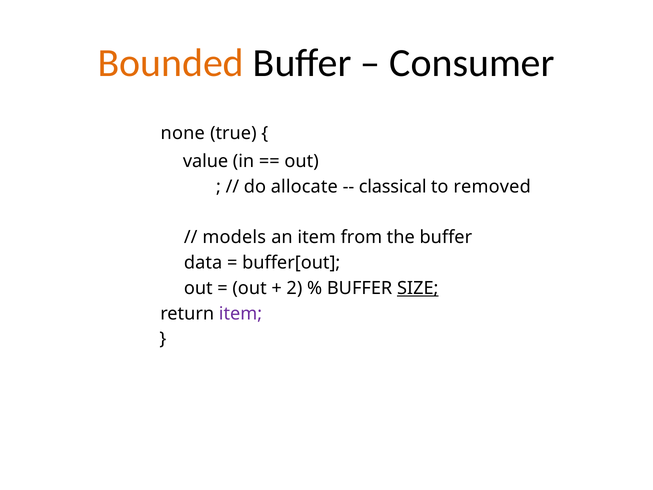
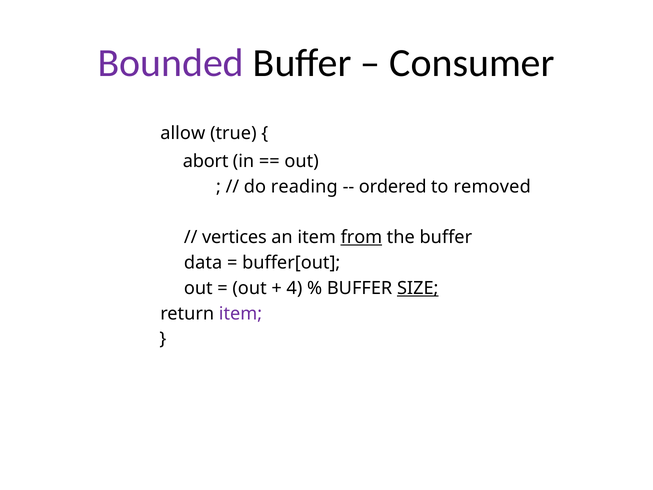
Bounded colour: orange -> purple (171, 63)
none: none -> allow (183, 133)
value: value -> abort (206, 161)
allocate: allocate -> reading (304, 186)
classical: classical -> ordered (393, 186)
models: models -> vertices (234, 237)
from underline: none -> present (361, 237)
2: 2 -> 4 (294, 288)
